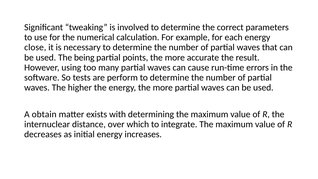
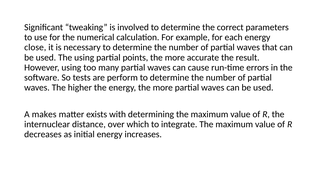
The being: being -> using (84, 57)
obtain: obtain -> makes (44, 114)
